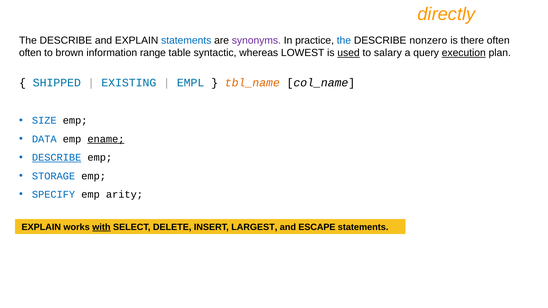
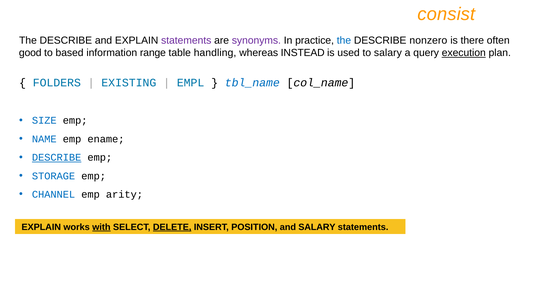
directly: directly -> consist (446, 14)
statements colour: blue -> purple (186, 40)
often: often -> good (30, 53)
brown: brown -> based (70, 53)
syntactic: syntactic -> handling (215, 53)
LOWEST: LOWEST -> INSTEAD (303, 53)
used underline: present -> none (349, 53)
SHIPPED: SHIPPED -> FOLDERS (57, 83)
tbl_name colour: orange -> blue (252, 83)
DATA: DATA -> NAME (44, 139)
ename underline: present -> none (106, 139)
SPECIFY: SPECIFY -> CHANNEL (54, 195)
DELETE underline: none -> present (172, 227)
LARGEST: LARGEST -> POSITION (254, 227)
and ESCAPE: ESCAPE -> SALARY (317, 227)
